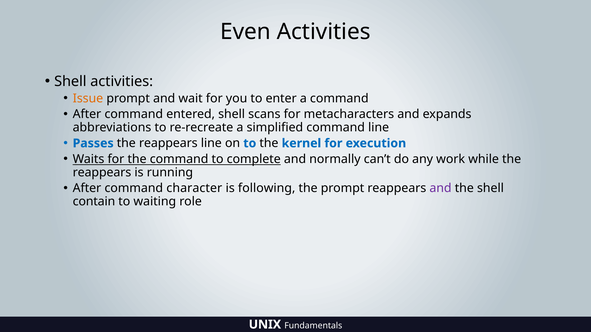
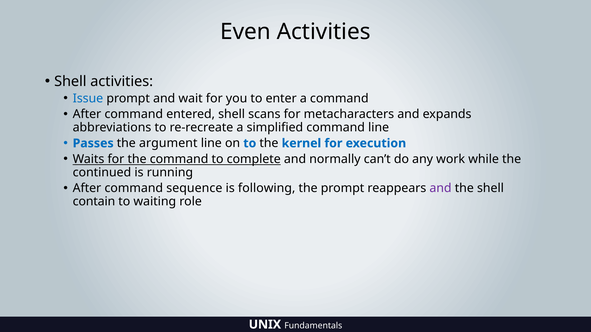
Issue colour: orange -> blue (88, 98)
Passes the reappears: reappears -> argument (168, 143)
reappears: reappears -> continued (102, 173)
character: character -> sequence (194, 188)
